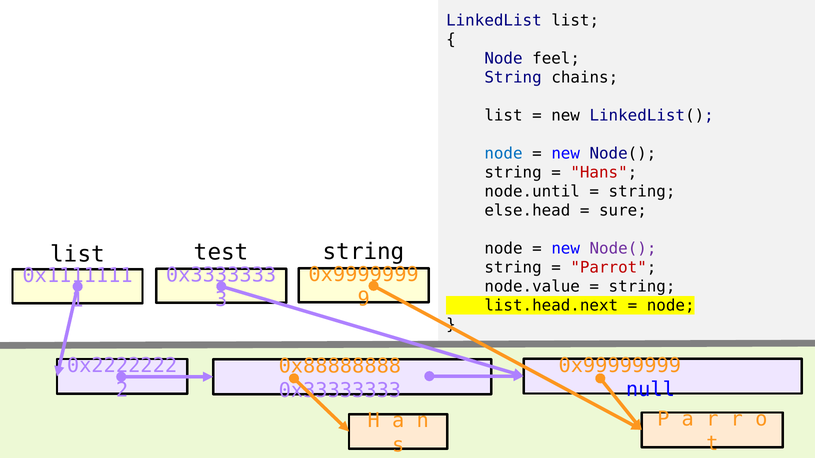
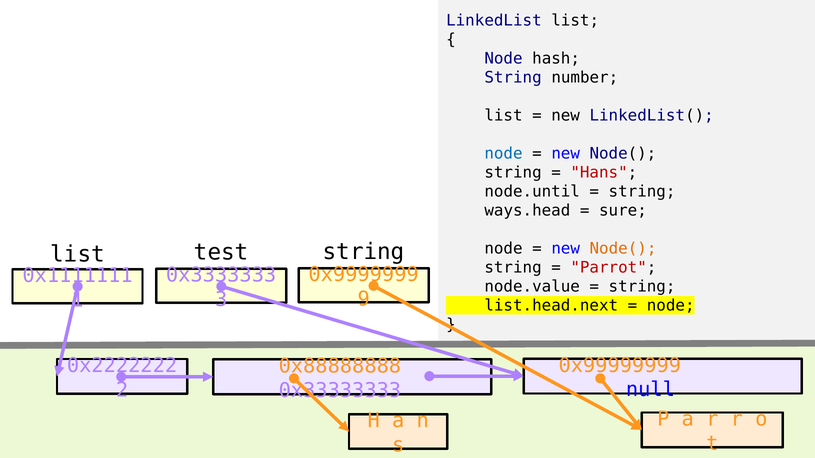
feel: feel -> hash (556, 59)
chains: chains -> number (585, 78)
else.head: else.head -> ways.head (527, 211)
Node( colour: purple -> orange (623, 249)
